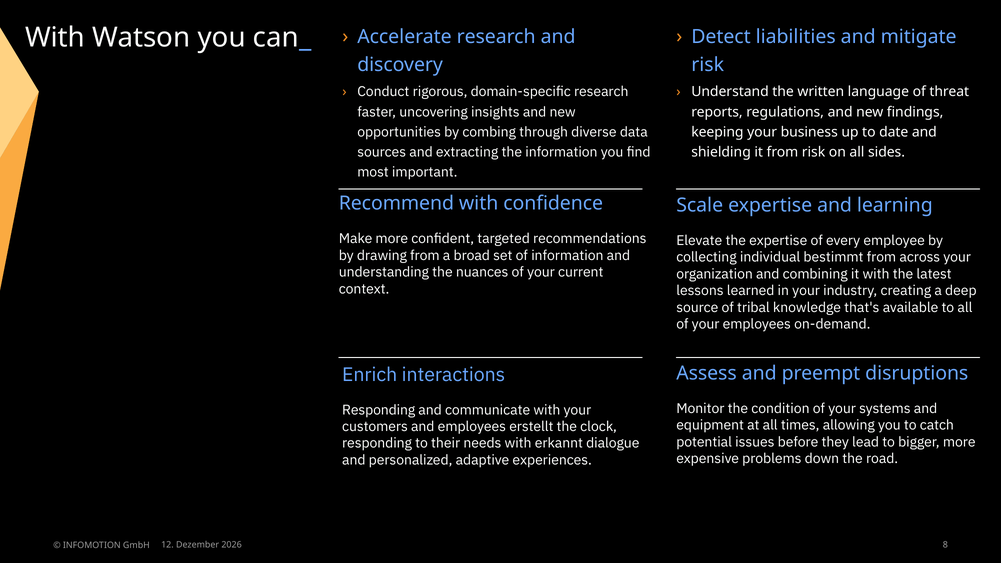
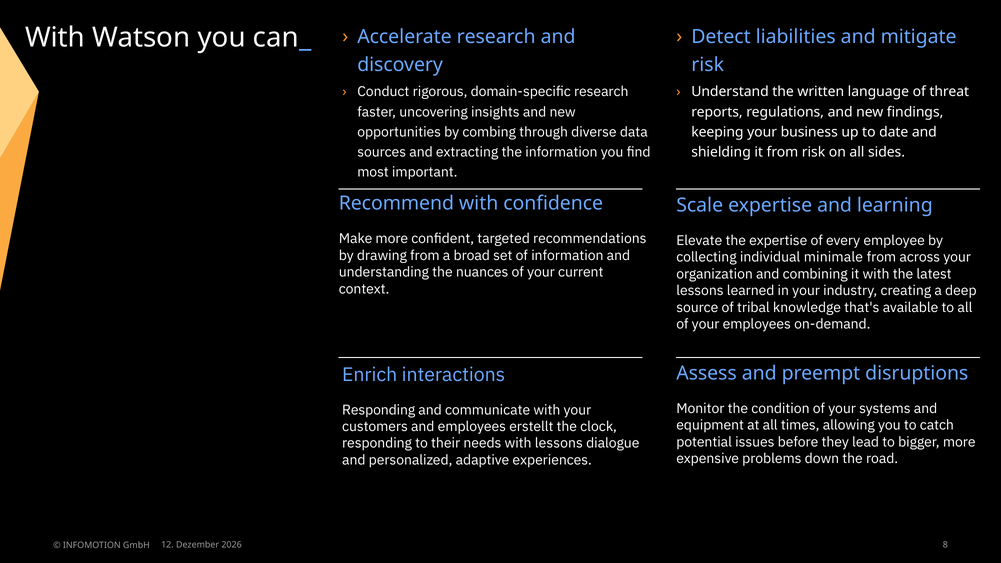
bestimmt: bestimmt -> minimale (833, 257)
with erkannt: erkannt -> lessons (559, 443)
